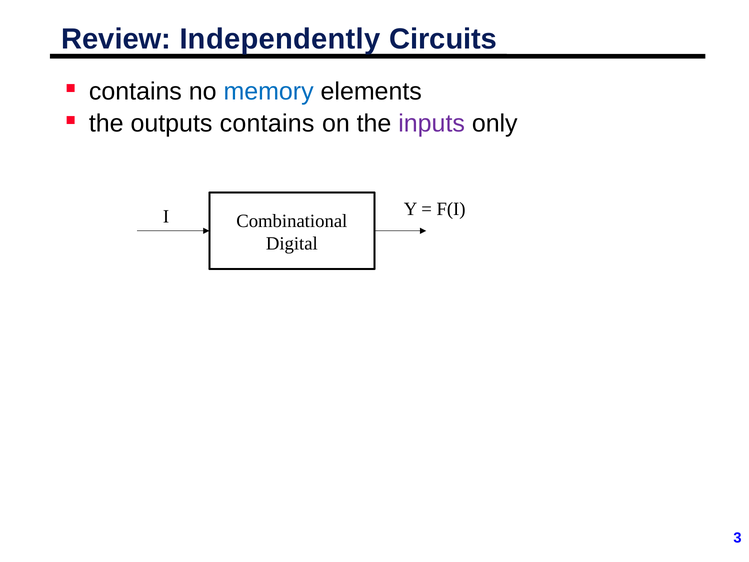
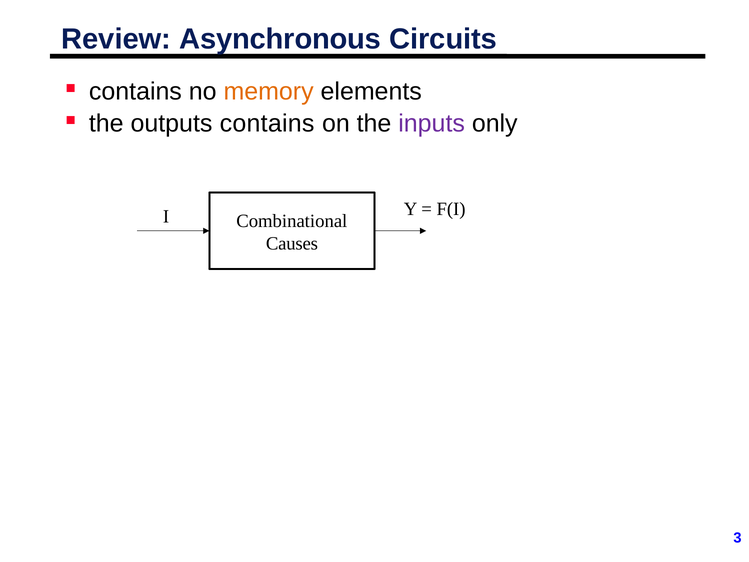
Independently: Independently -> Asynchronous (280, 39)
memory colour: blue -> orange (269, 91)
Digital: Digital -> Causes (292, 243)
